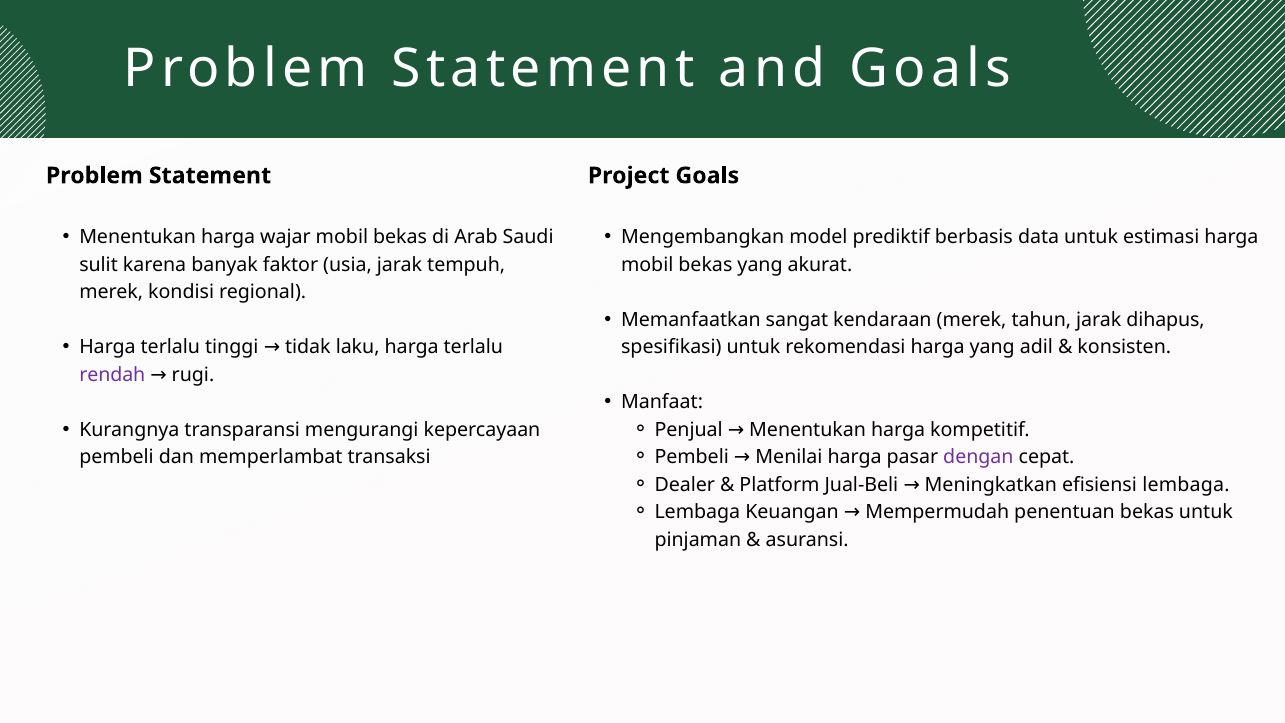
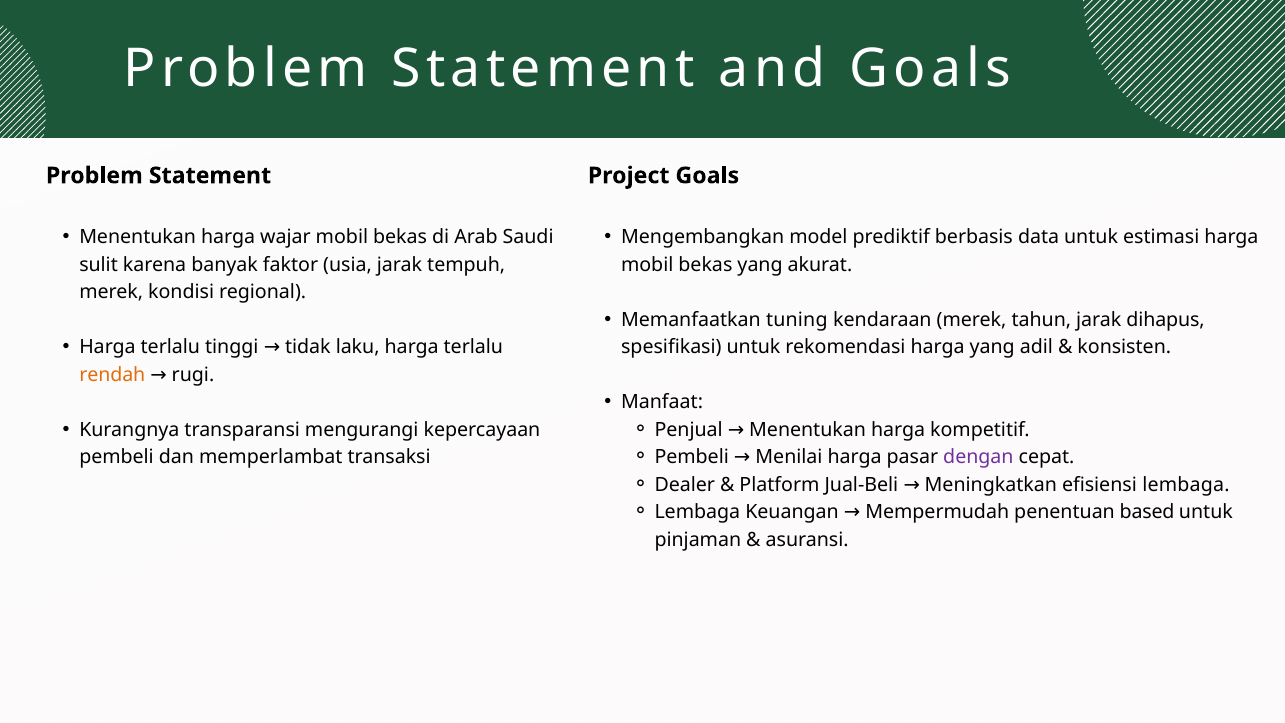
sangat: sangat -> tuning (797, 320)
rendah colour: purple -> orange (112, 375)
penentuan bekas: bekas -> based (1147, 512)
